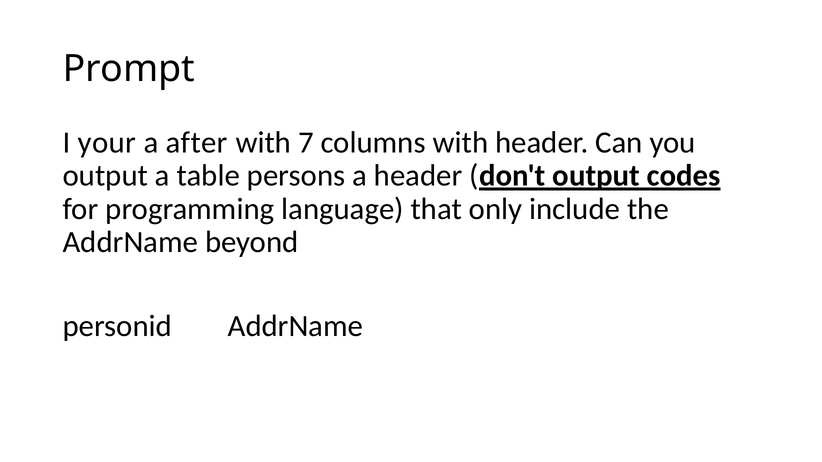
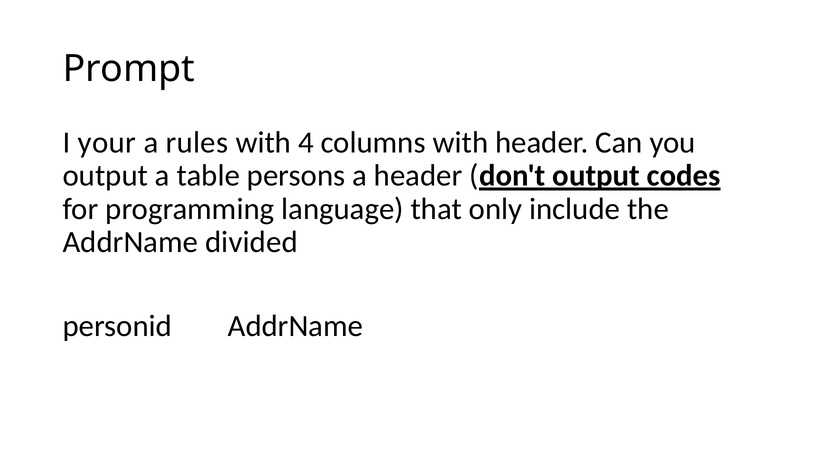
after: after -> rules (197, 143)
7: 7 -> 4 (306, 143)
beyond: beyond -> divided (251, 243)
